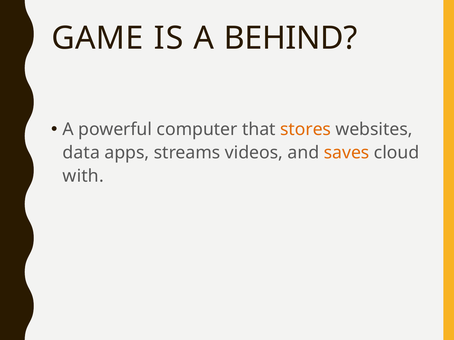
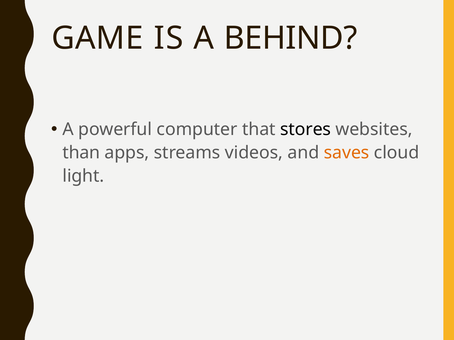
stores colour: orange -> black (306, 130)
data: data -> than (81, 153)
with: with -> light (83, 176)
